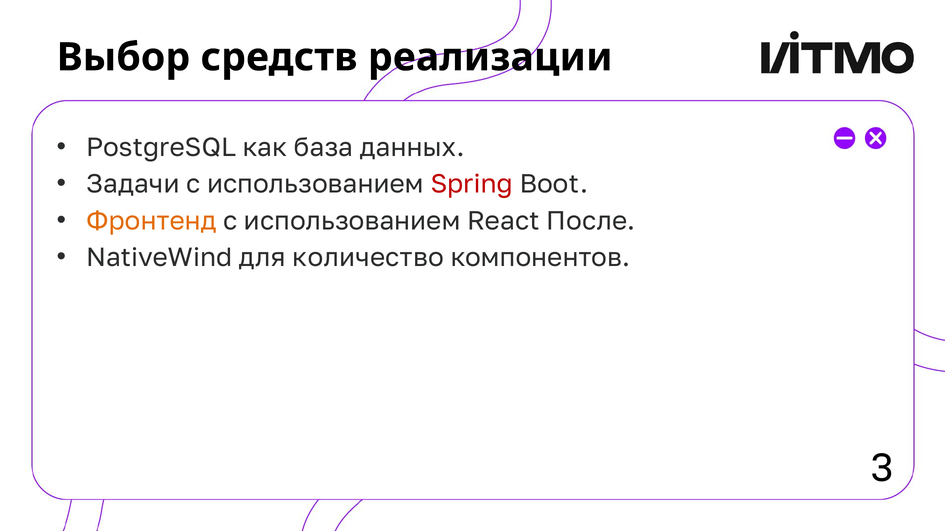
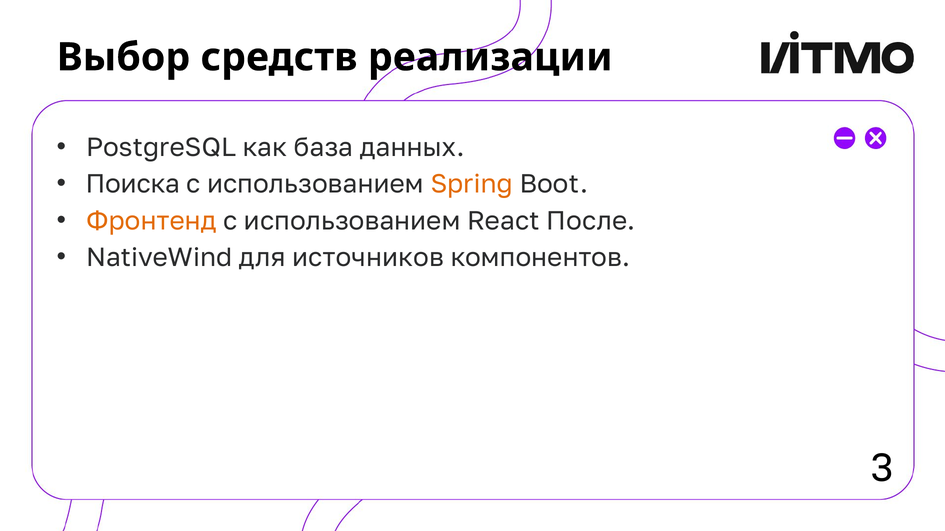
Задачи: Задачи -> Поиска (133, 184)
Spring colour: red -> orange (472, 184)
количество: количество -> источников (368, 258)
